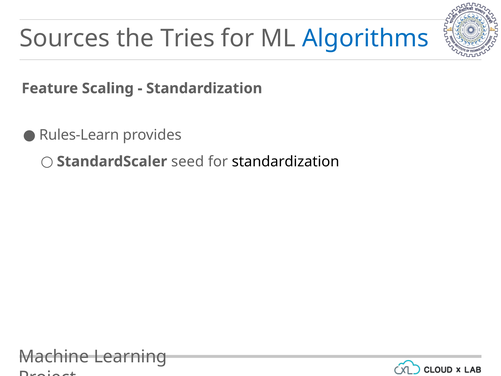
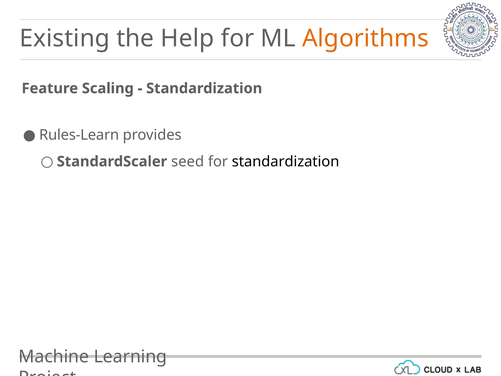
Sources: Sources -> Existing (65, 38)
Tries: Tries -> Help (187, 38)
Algorithms colour: blue -> orange (365, 38)
